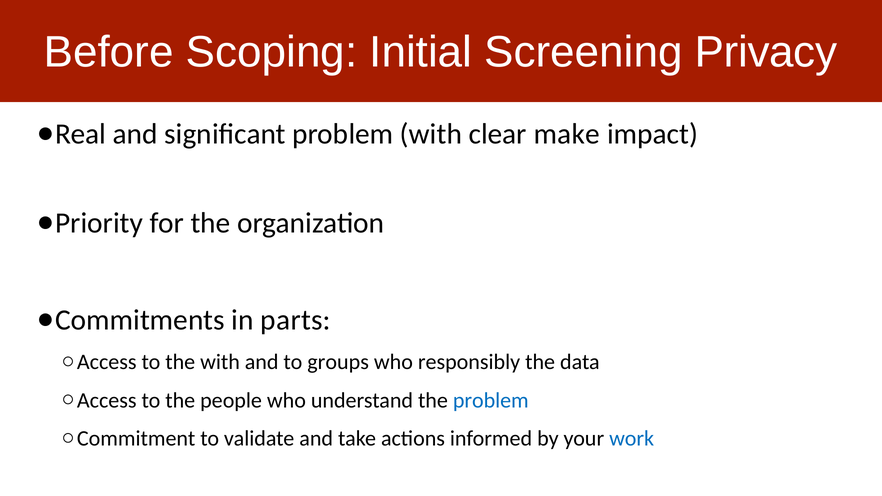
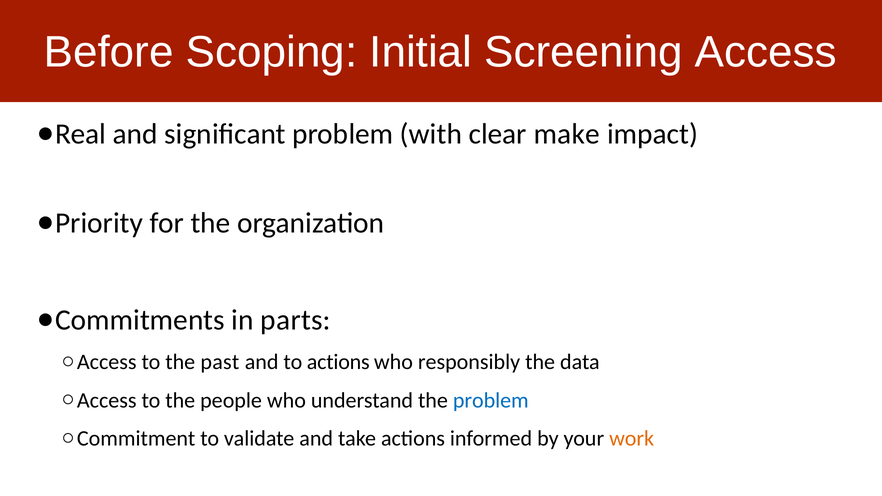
Screening Privacy: Privacy -> Access (766, 52)
the with: with -> past (220, 362)
to groups: groups -> actions (338, 362)
work colour: blue -> orange (632, 439)
